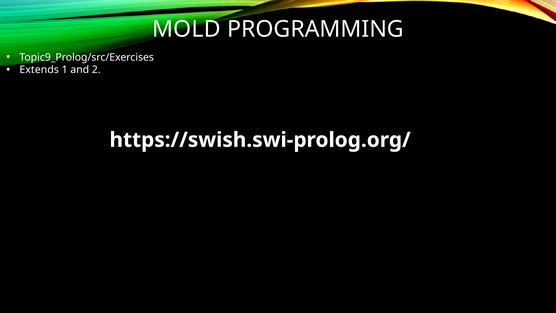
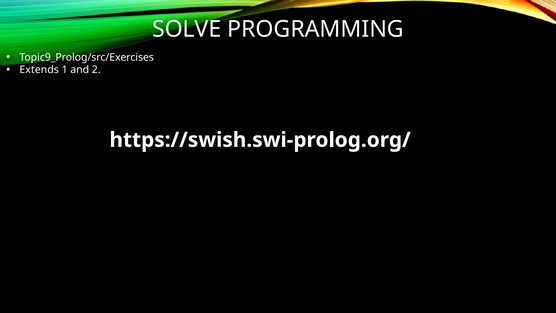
MOLD: MOLD -> SOLVE (187, 29)
